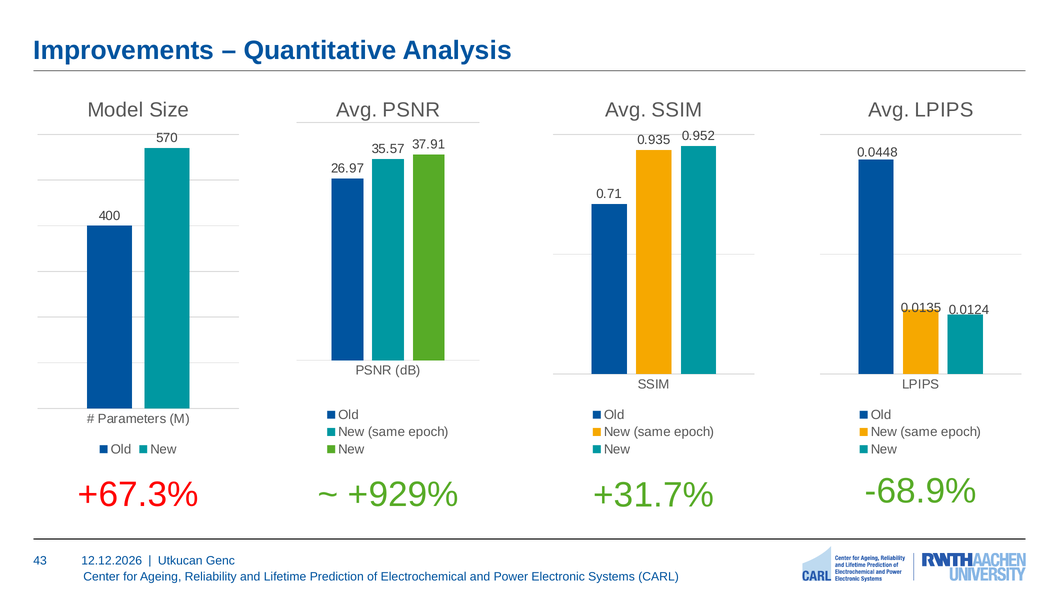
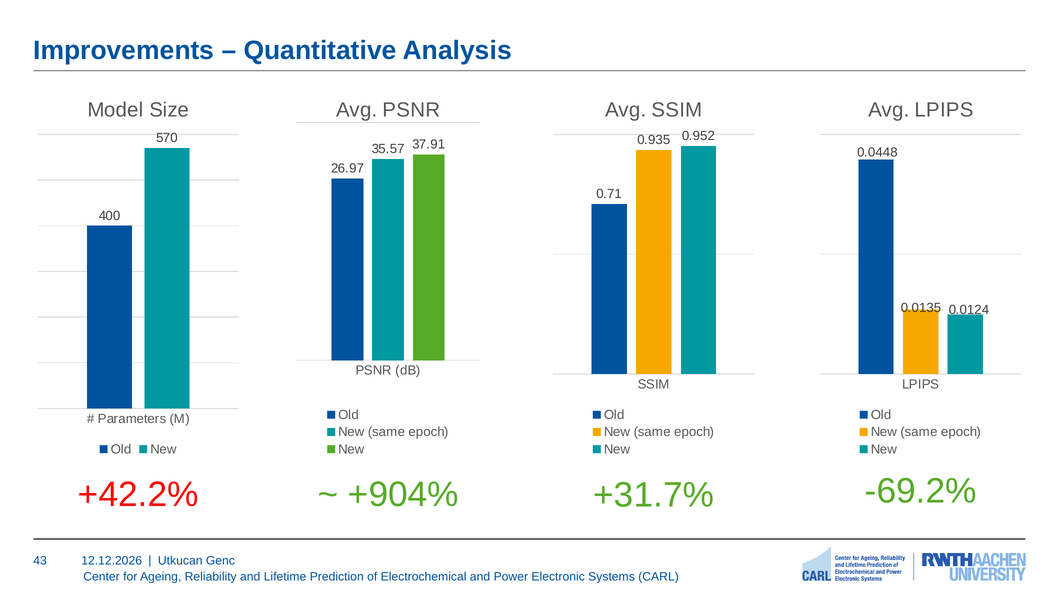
-68.9%: -68.9% -> -69.2% (921, 491)
+67.3%: +67.3% -> +42.2% (138, 494)
+929%: +929% -> +904% (403, 494)
